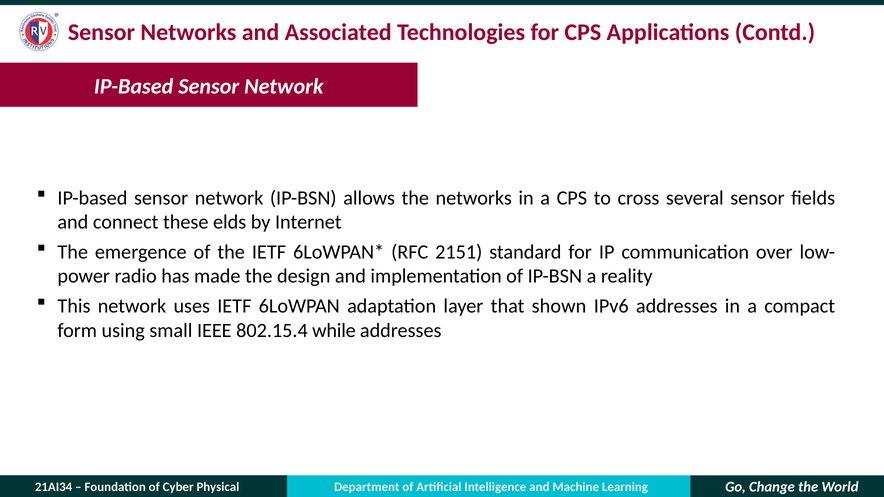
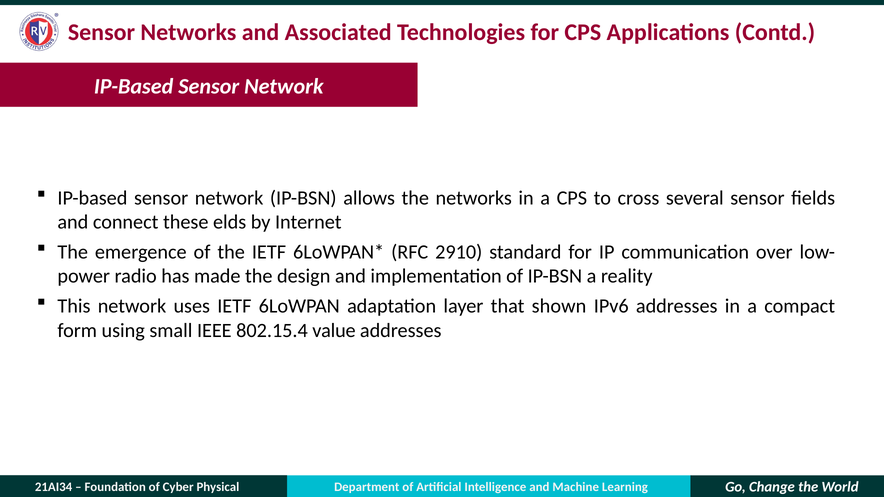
2151: 2151 -> 2910 (459, 252)
while: while -> value (334, 331)
